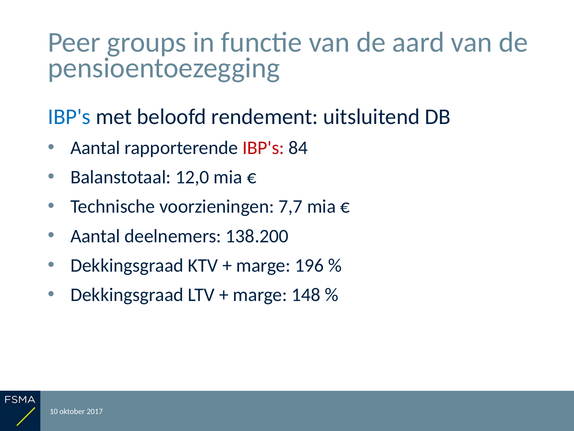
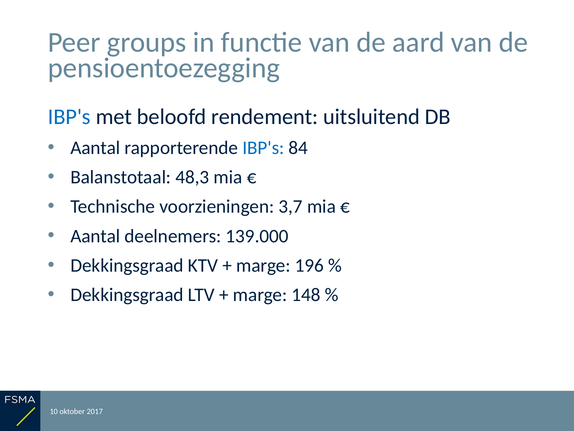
IBP's colour: red -> blue (263, 148)
12,0: 12,0 -> 48,3 (192, 177)
7,7: 7,7 -> 3,7 (291, 206)
138.200: 138.200 -> 139.000 (257, 236)
